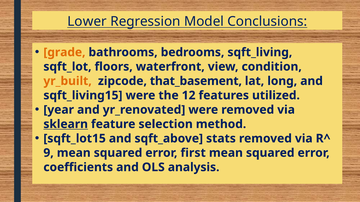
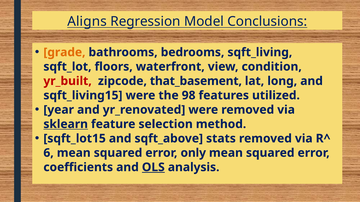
Lower: Lower -> Aligns (87, 21)
yr_built colour: orange -> red (68, 81)
12: 12 -> 98 (189, 96)
9: 9 -> 6 (49, 153)
first: first -> only (193, 153)
OLS underline: none -> present (153, 168)
